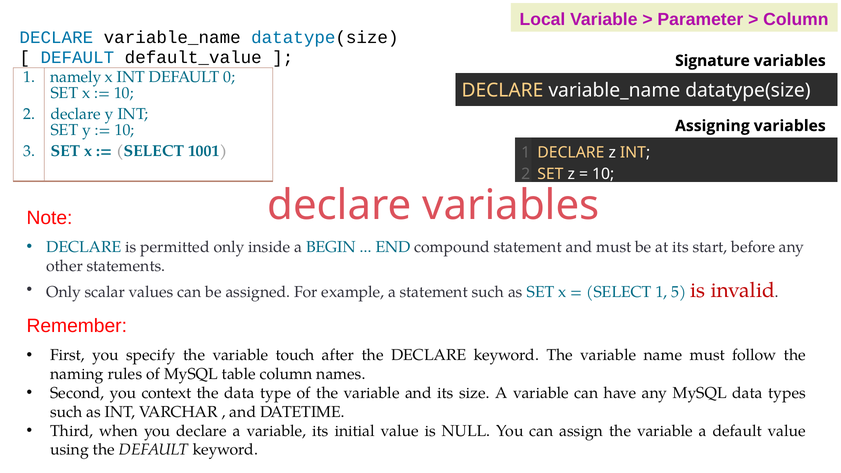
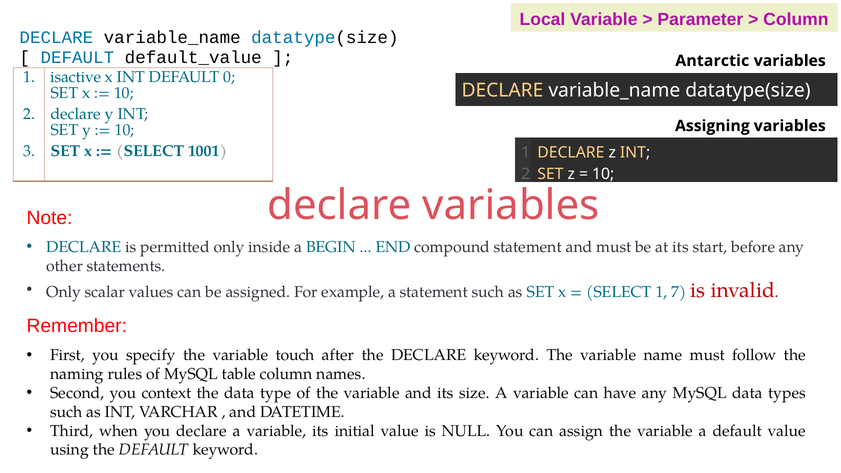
Signature: Signature -> Antarctic (712, 61)
namely: namely -> isactive (76, 77)
5: 5 -> 7 (679, 292)
